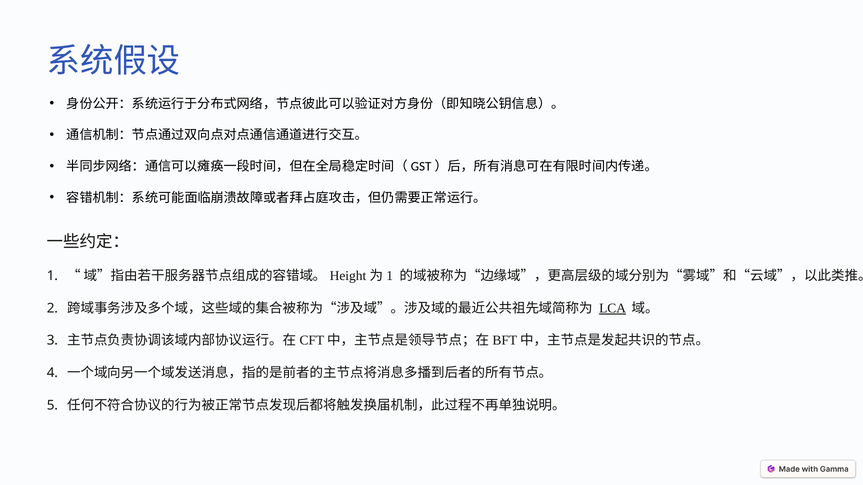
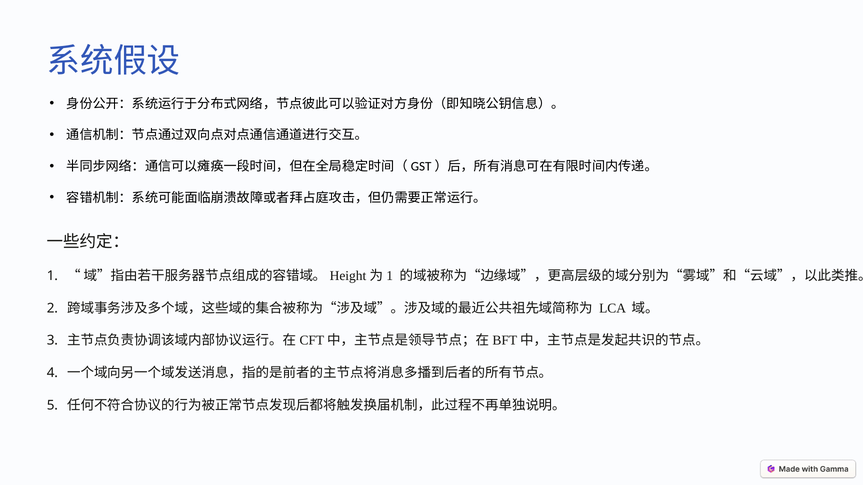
LCA underline: present -> none (613, 308)
